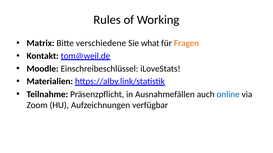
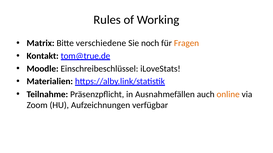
what: what -> noch (150, 43)
tom@weil.de: tom@weil.de -> tom@true.de (85, 56)
online colour: blue -> orange (228, 95)
